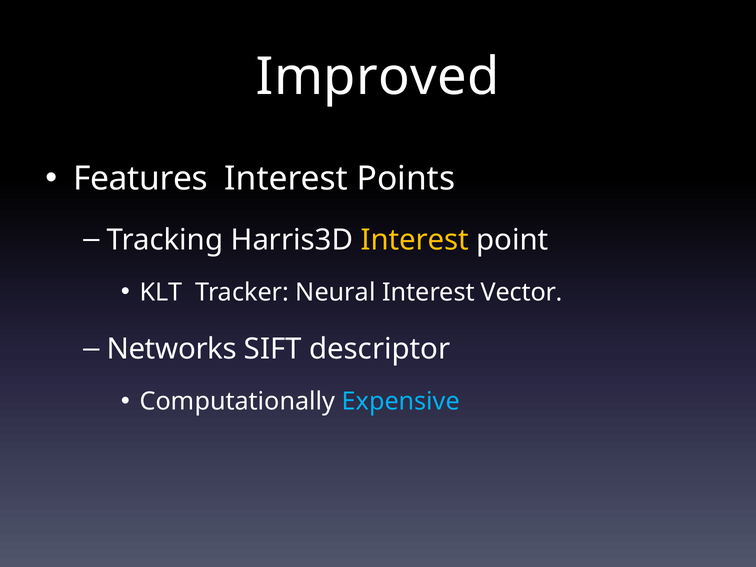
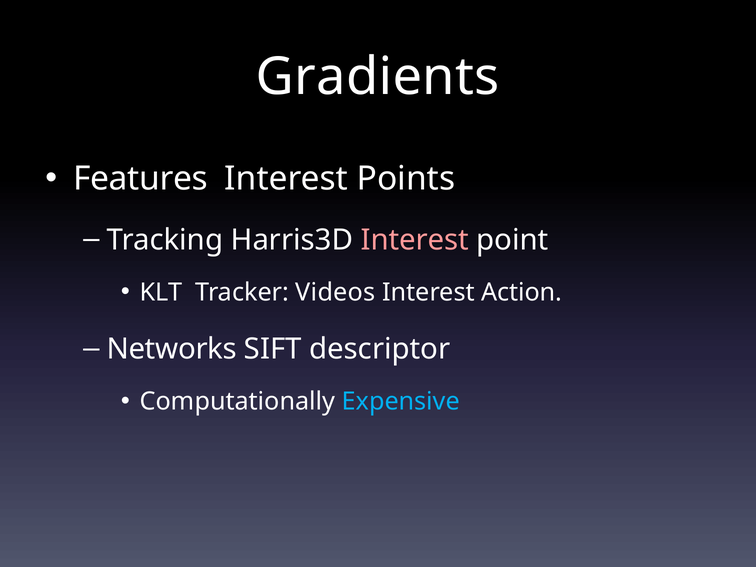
Improved: Improved -> Gradients (378, 77)
Interest colour: yellow -> pink (415, 240)
Neural: Neural -> Videos (335, 292)
Vector: Vector -> Action (522, 292)
